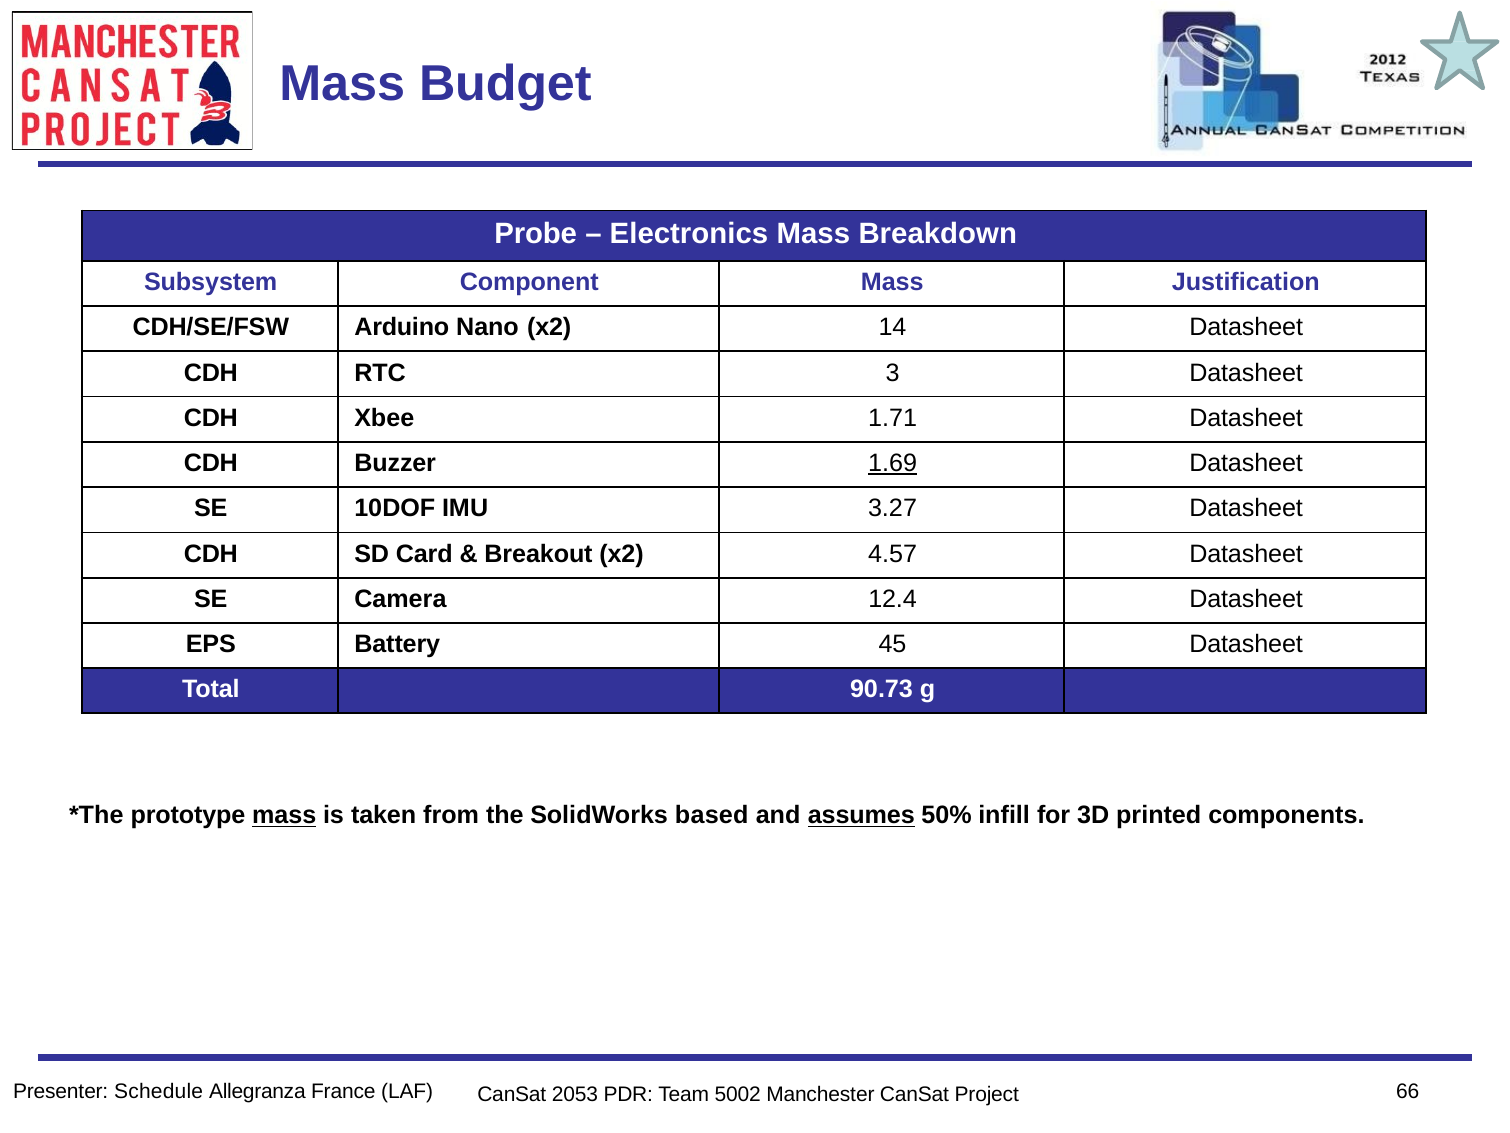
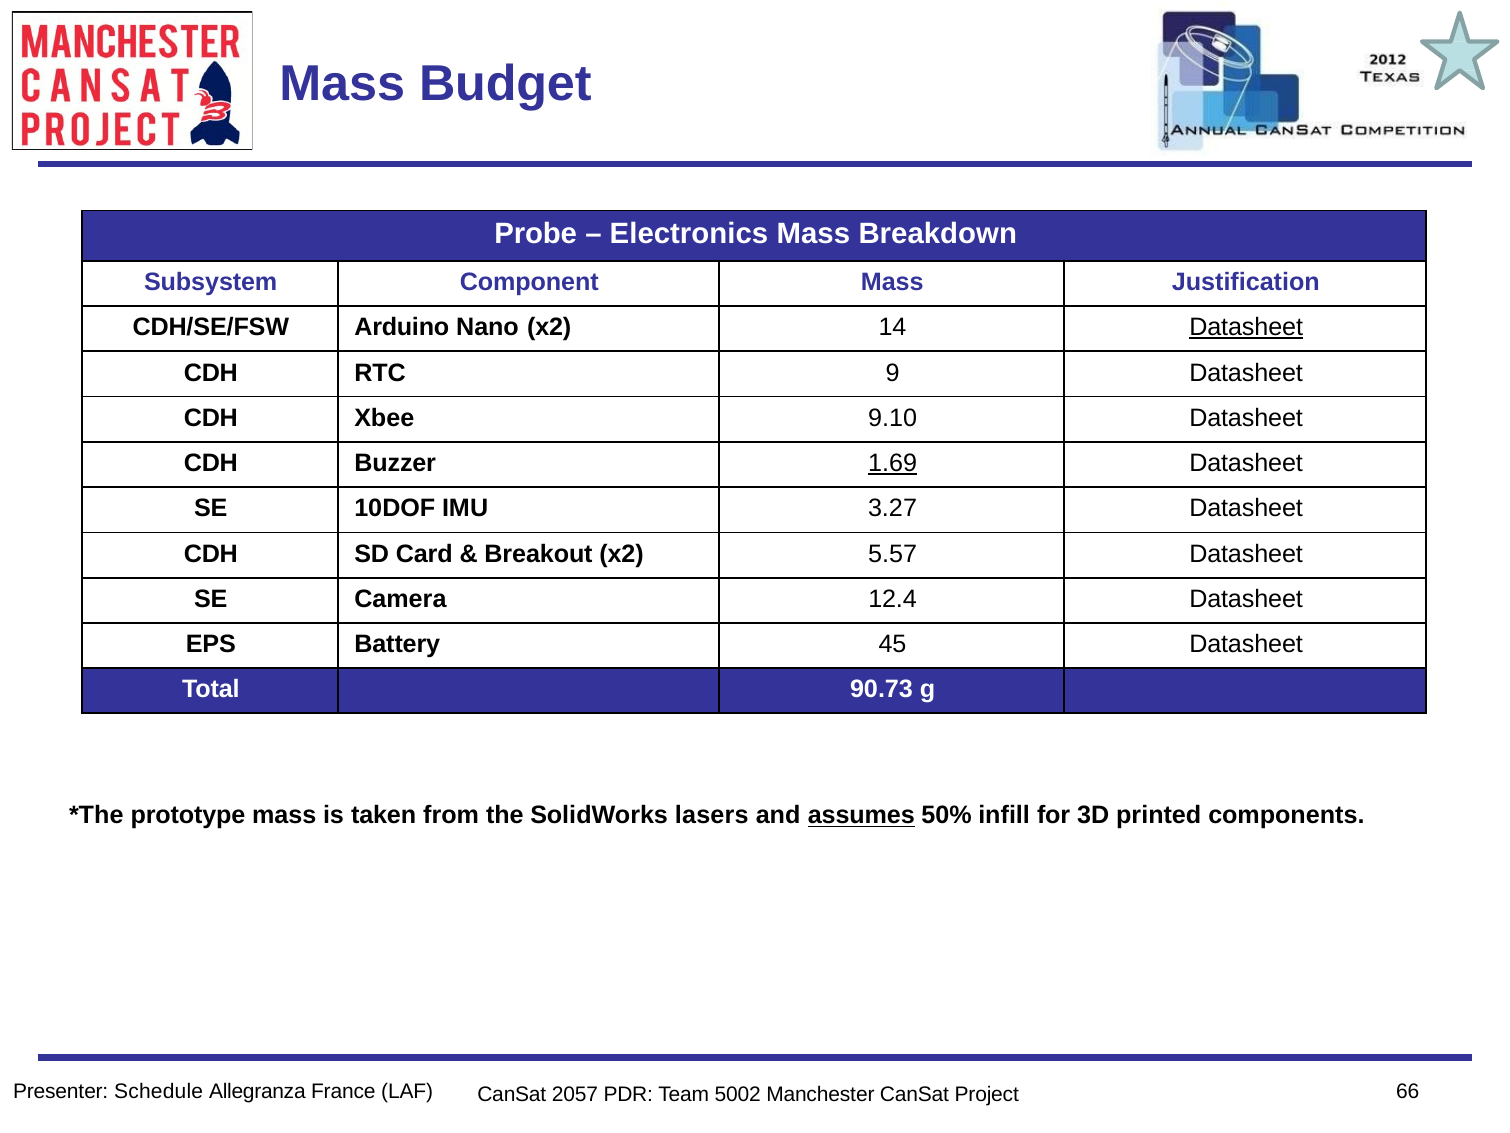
Datasheet underline: none -> present (1246, 327)
3: 3 -> 9 (893, 373)
1.71: 1.71 -> 9.10 (893, 418)
4.57: 4.57 -> 5.57 (893, 554)
mass underline: present -> none (284, 815)
based: based -> lasers (712, 815)
2053: 2053 -> 2057 (575, 1094)
